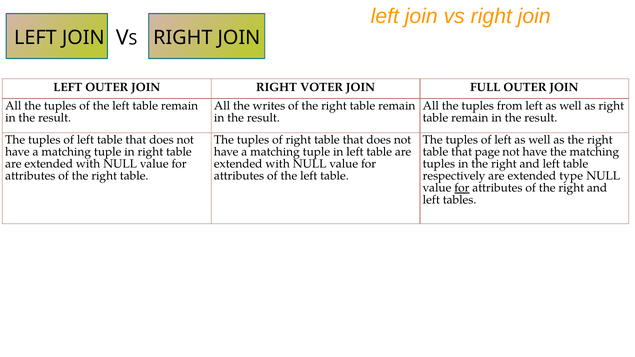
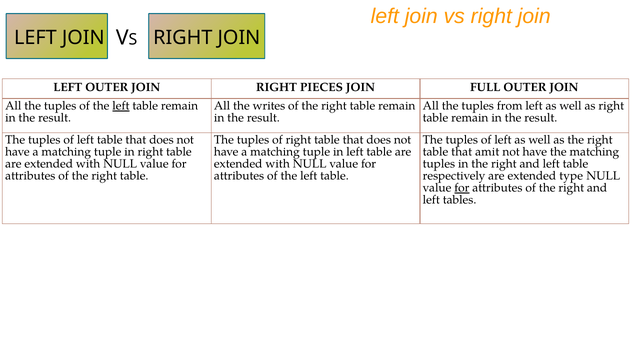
VOTER: VOTER -> PIECES (321, 87)
left underline: none -> present (121, 106)
page: page -> amit (487, 152)
